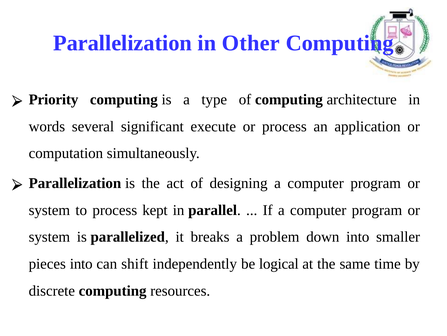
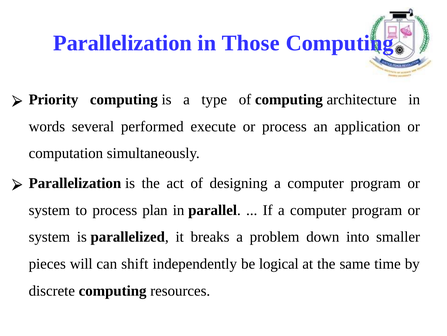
Other: Other -> Those (251, 43)
significant: significant -> performed (152, 126)
kept: kept -> plan (155, 210)
pieces into: into -> will (81, 263)
